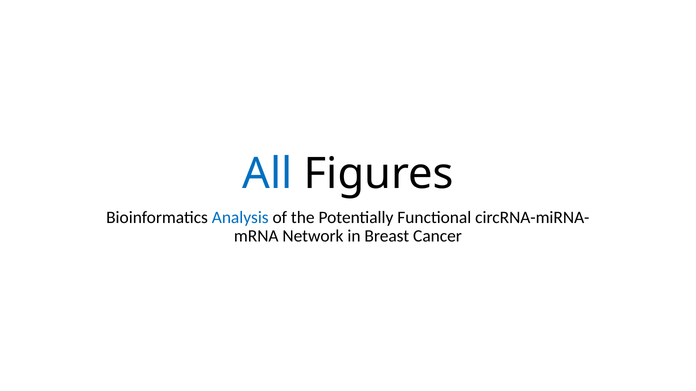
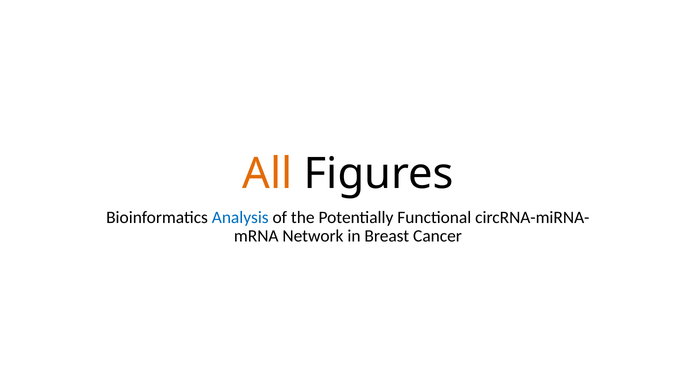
All colour: blue -> orange (267, 174)
